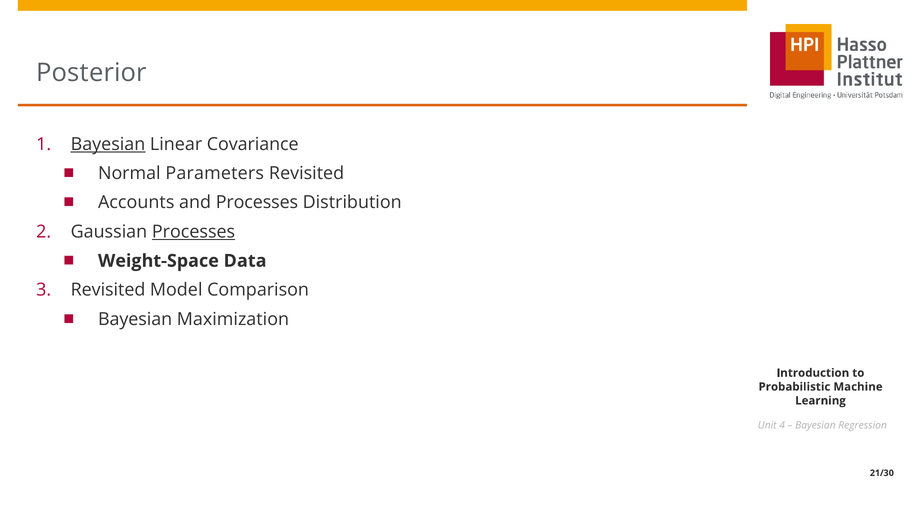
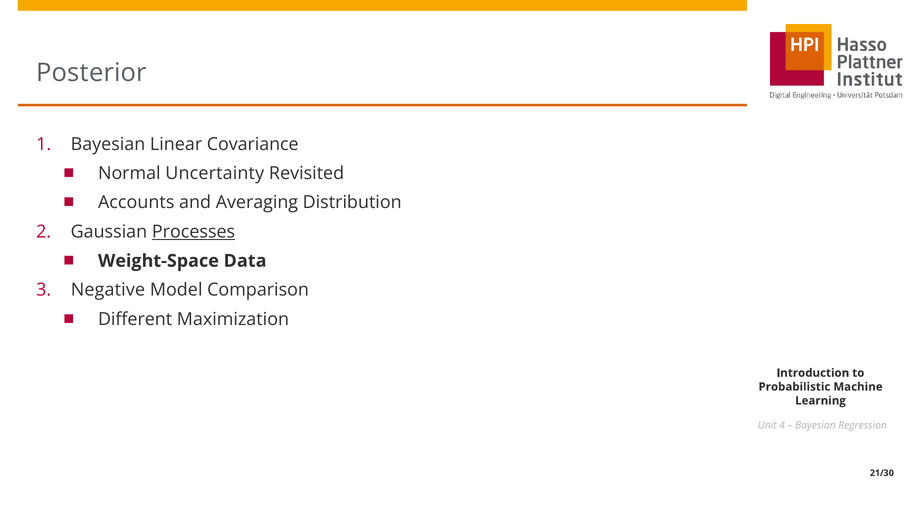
Bayesian underline: present -> none (108, 144)
Parameters: Parameters -> Uncertainty (215, 173)
and Processes: Processes -> Averaging (257, 203)
Revisited: Revisited -> Negative (108, 290)
Bayesian: Bayesian -> Different (135, 319)
